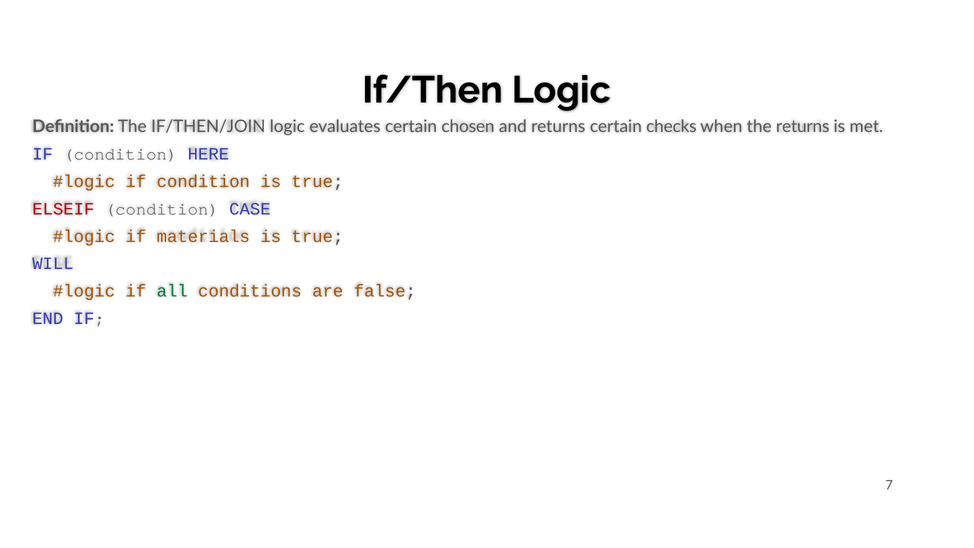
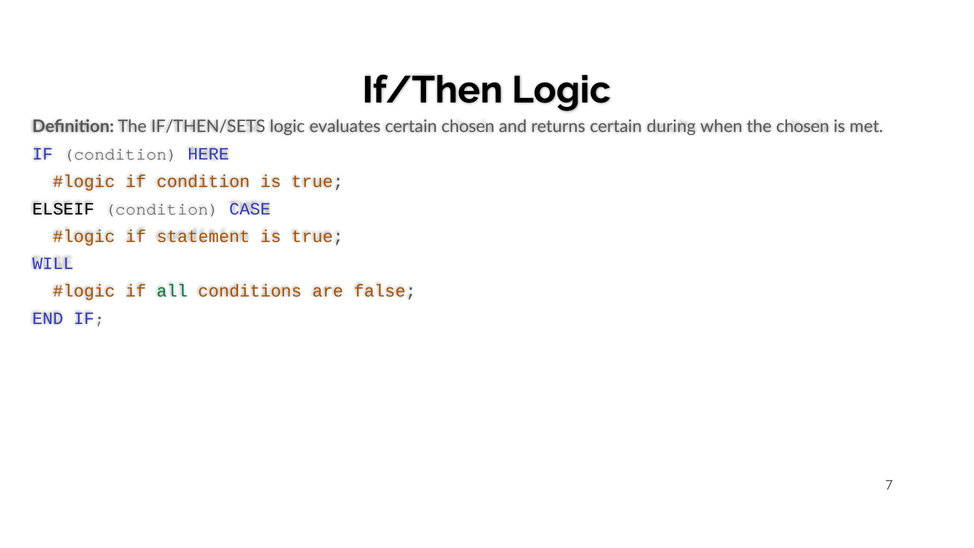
IF/THEN/JOIN: IF/THEN/JOIN -> IF/THEN/SETS (208, 127)
checks: checks -> during (671, 127)
the returns: returns -> chosen (803, 127)
ELSEIF colour: red -> black (63, 209)
materials: materials -> statement (203, 236)
